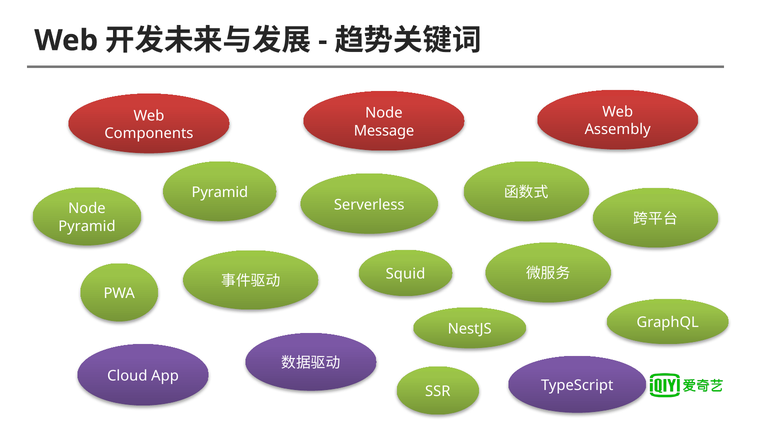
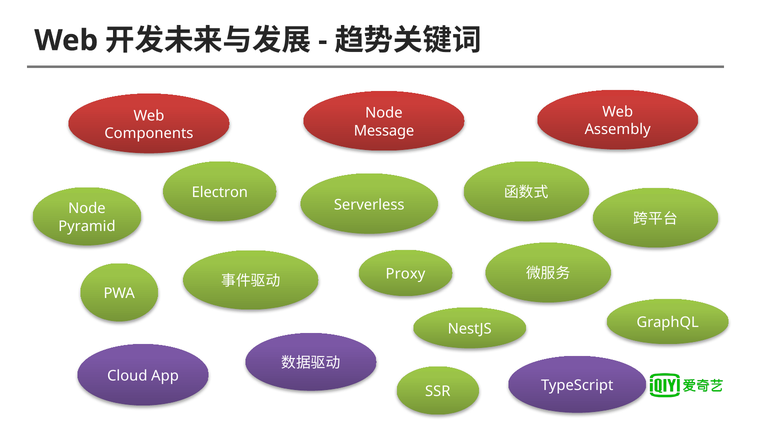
Pyramid: Pyramid -> Electron (220, 192)
Squid: Squid -> Proxy (405, 274)
